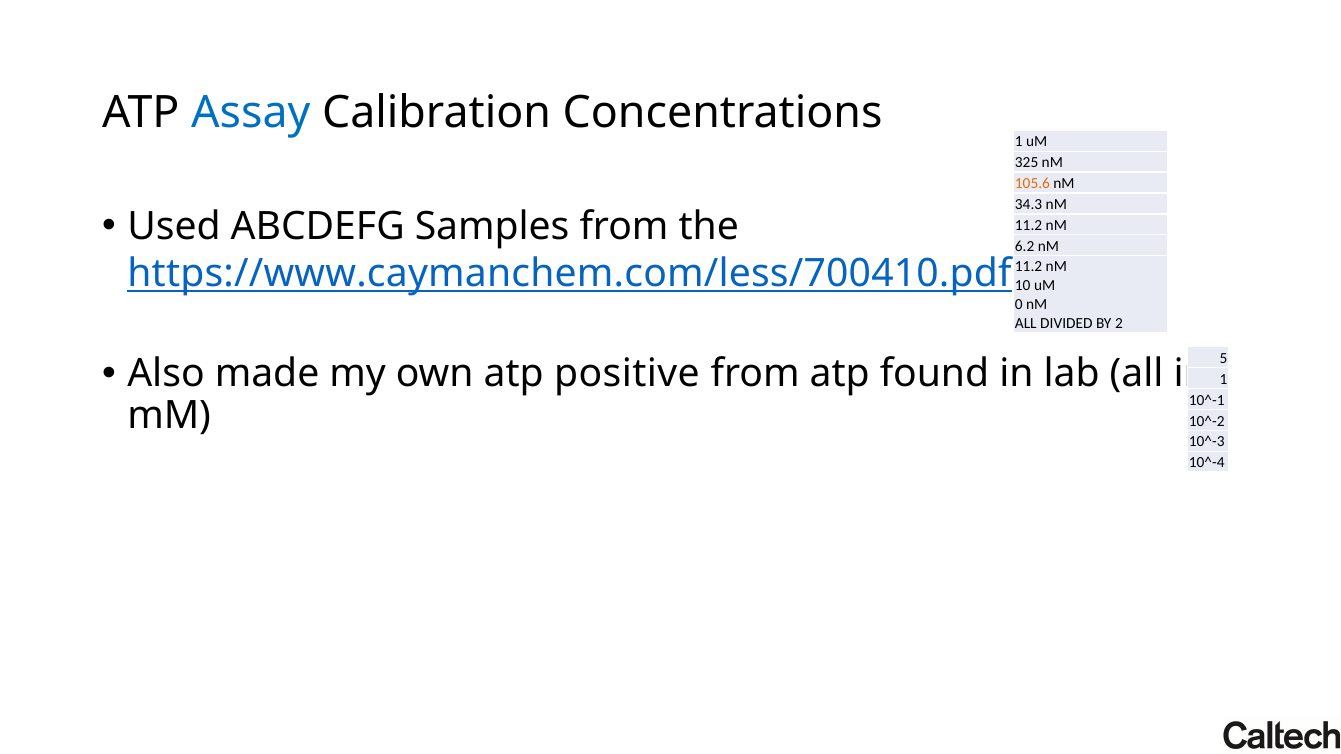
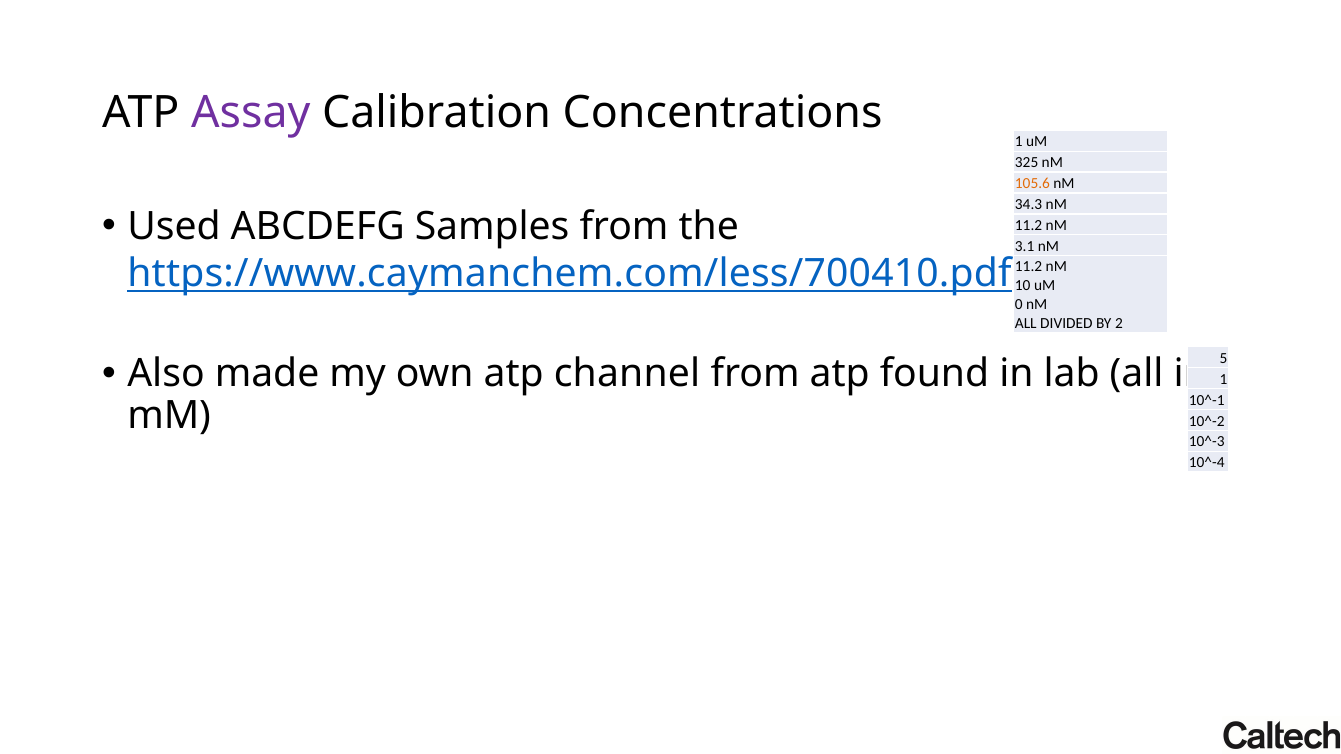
Assay colour: blue -> purple (251, 113)
6.2: 6.2 -> 3.1 (1025, 247)
positive: positive -> channel (627, 374)
